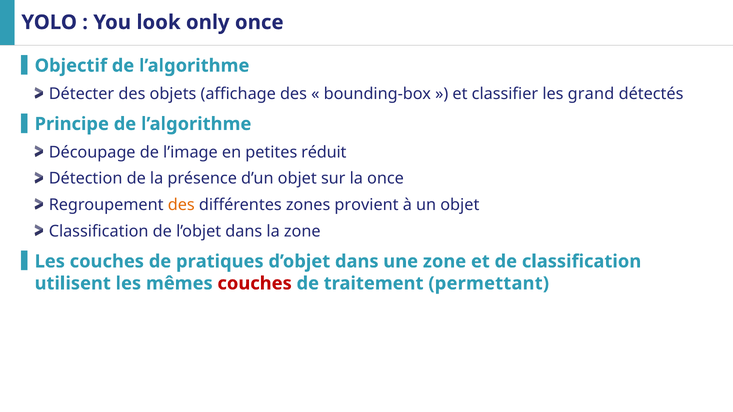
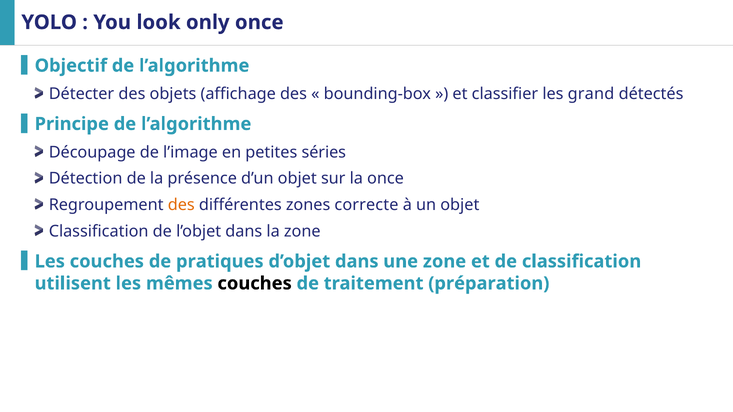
réduit: réduit -> séries (324, 152)
provient: provient -> correcte (366, 205)
couches colour: red -> black (255, 284)
permettant: permettant -> préparation (489, 284)
